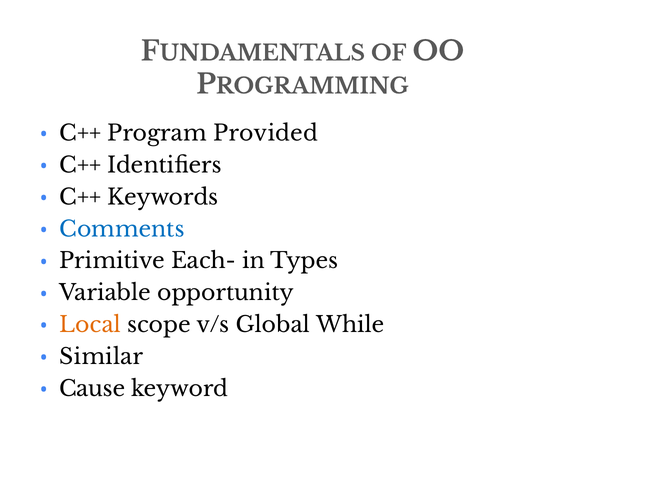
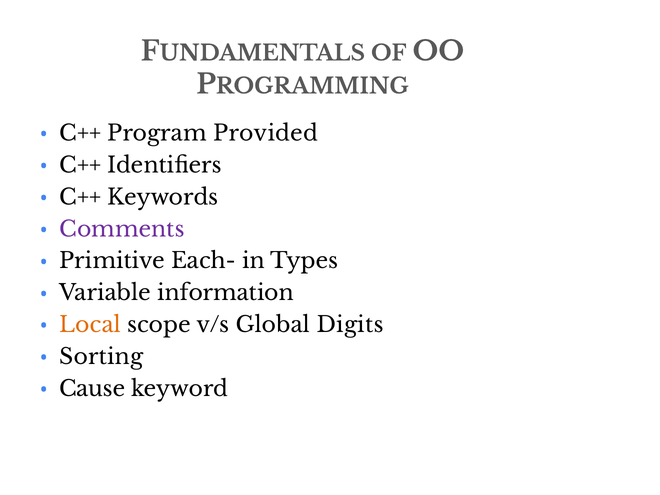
Comments colour: blue -> purple (122, 229)
opportunity: opportunity -> information (226, 293)
While: While -> Digits (350, 325)
Similar: Similar -> Sorting (101, 357)
